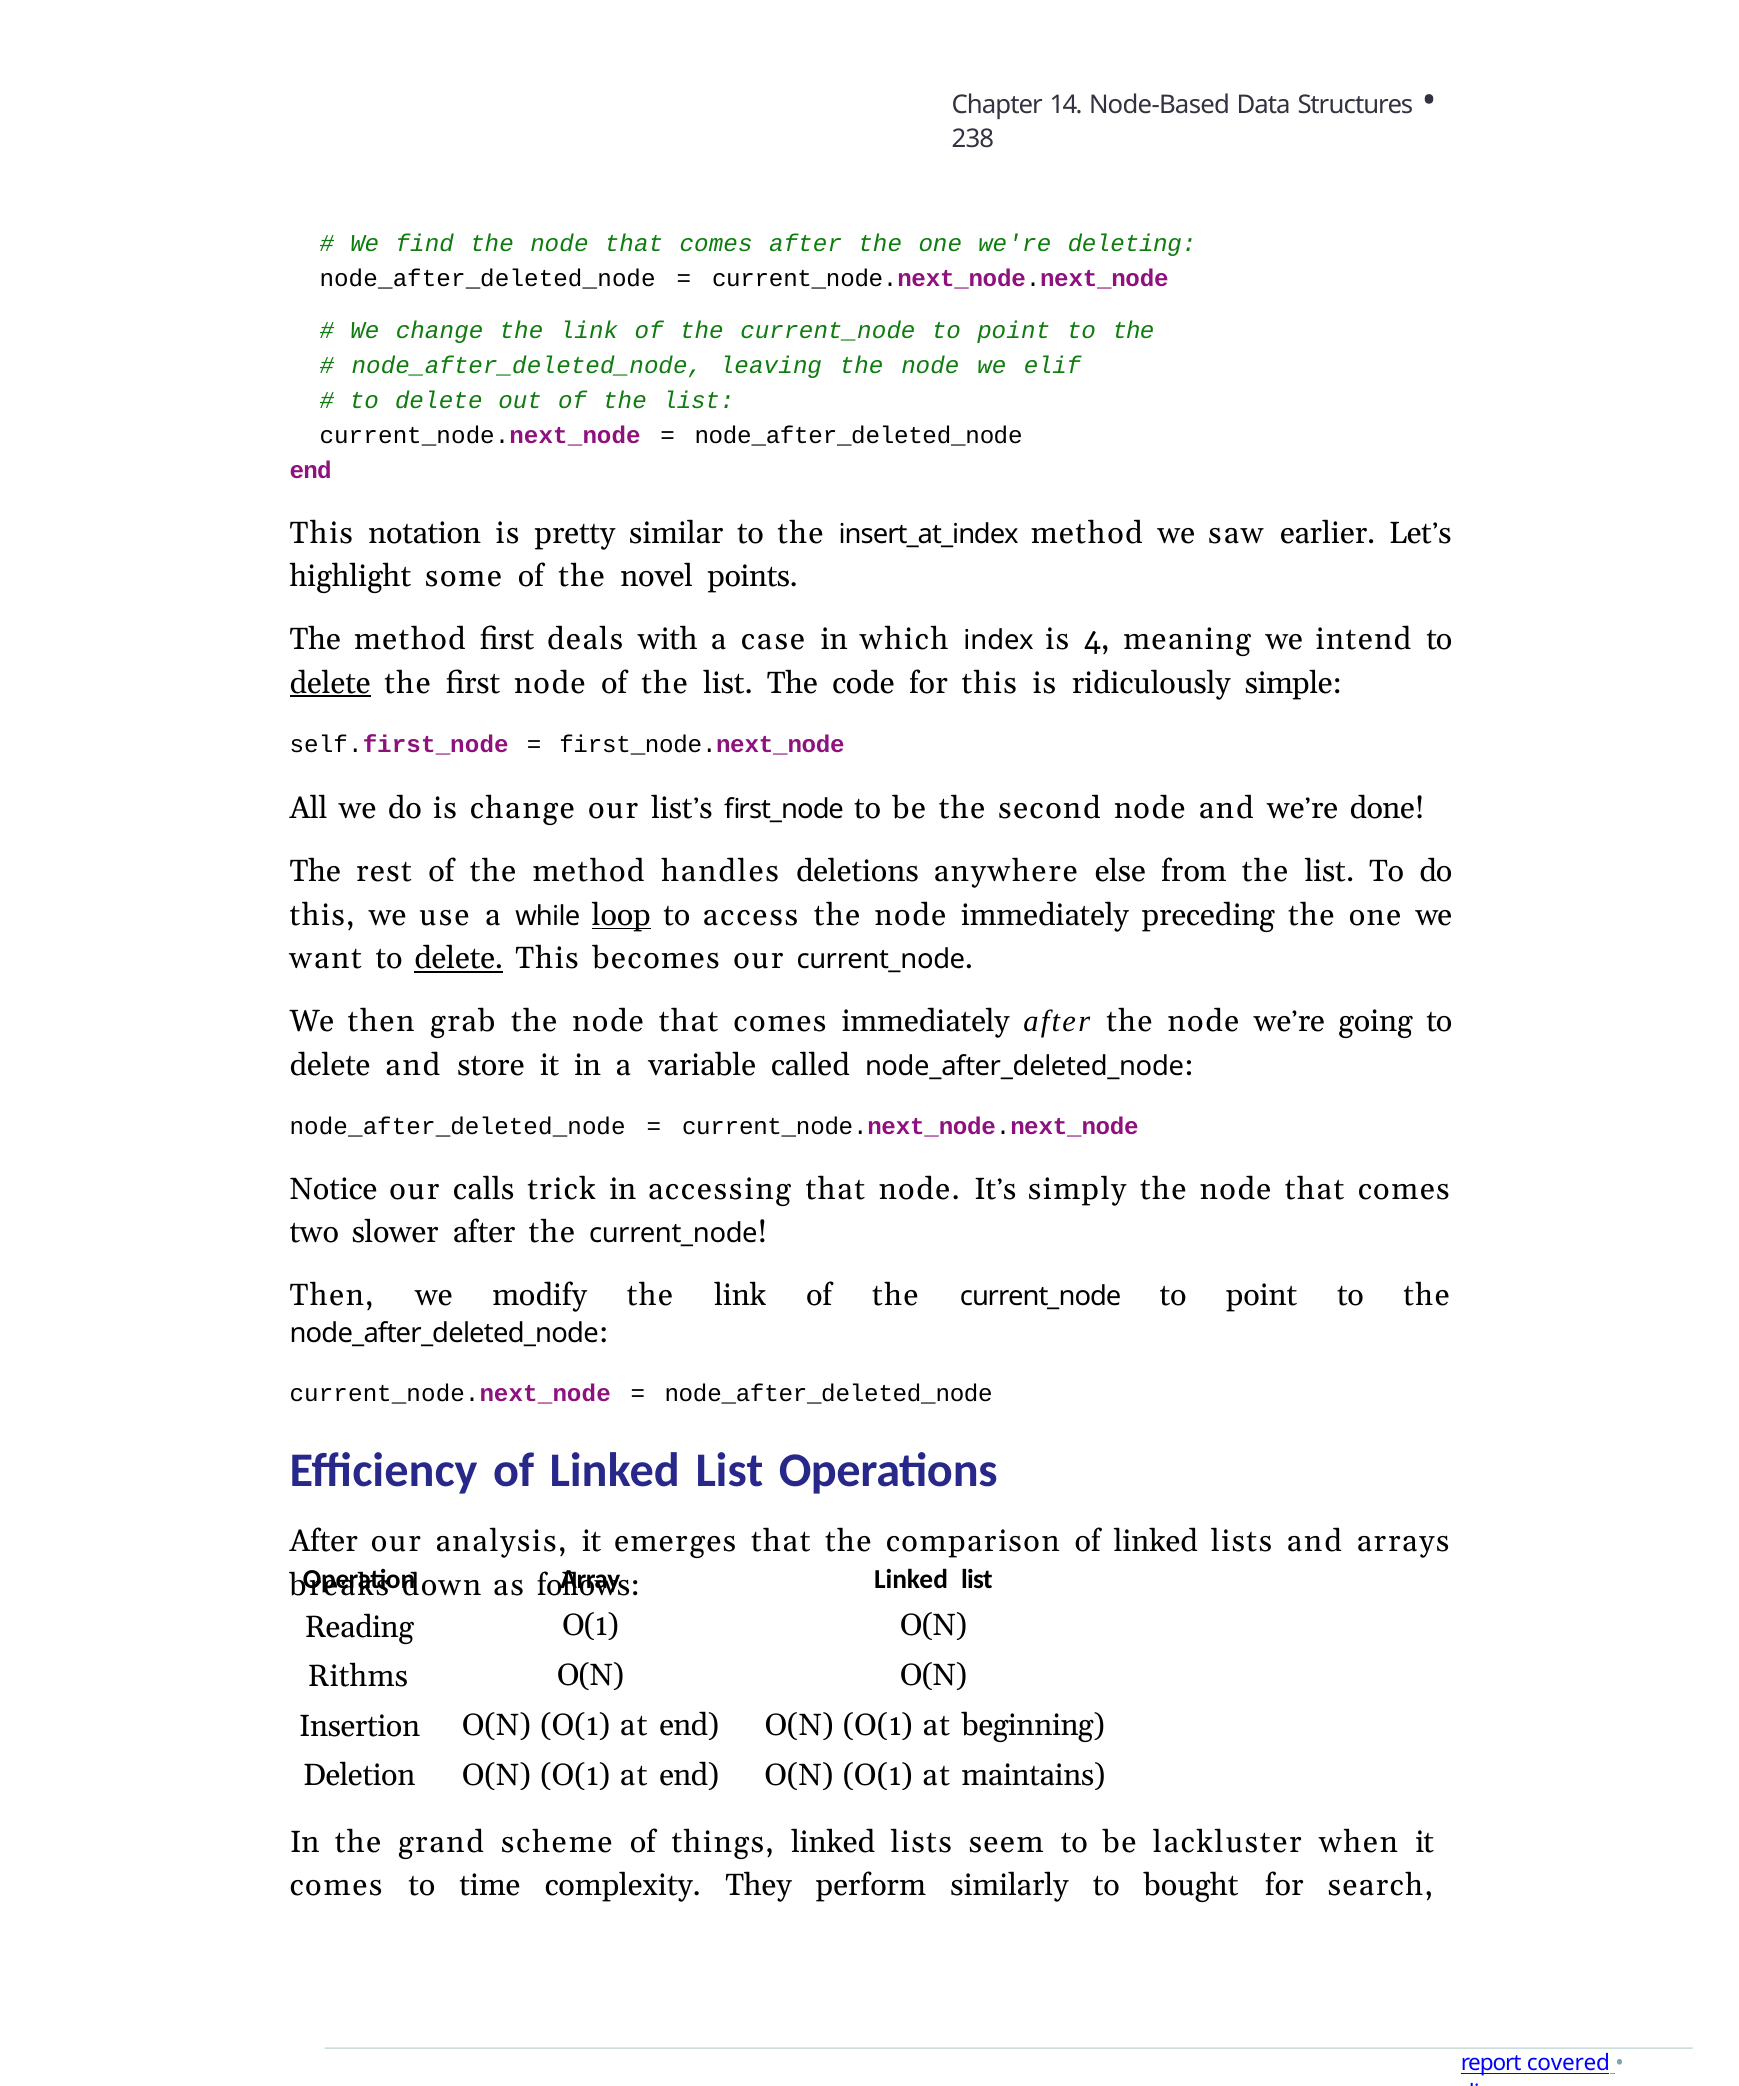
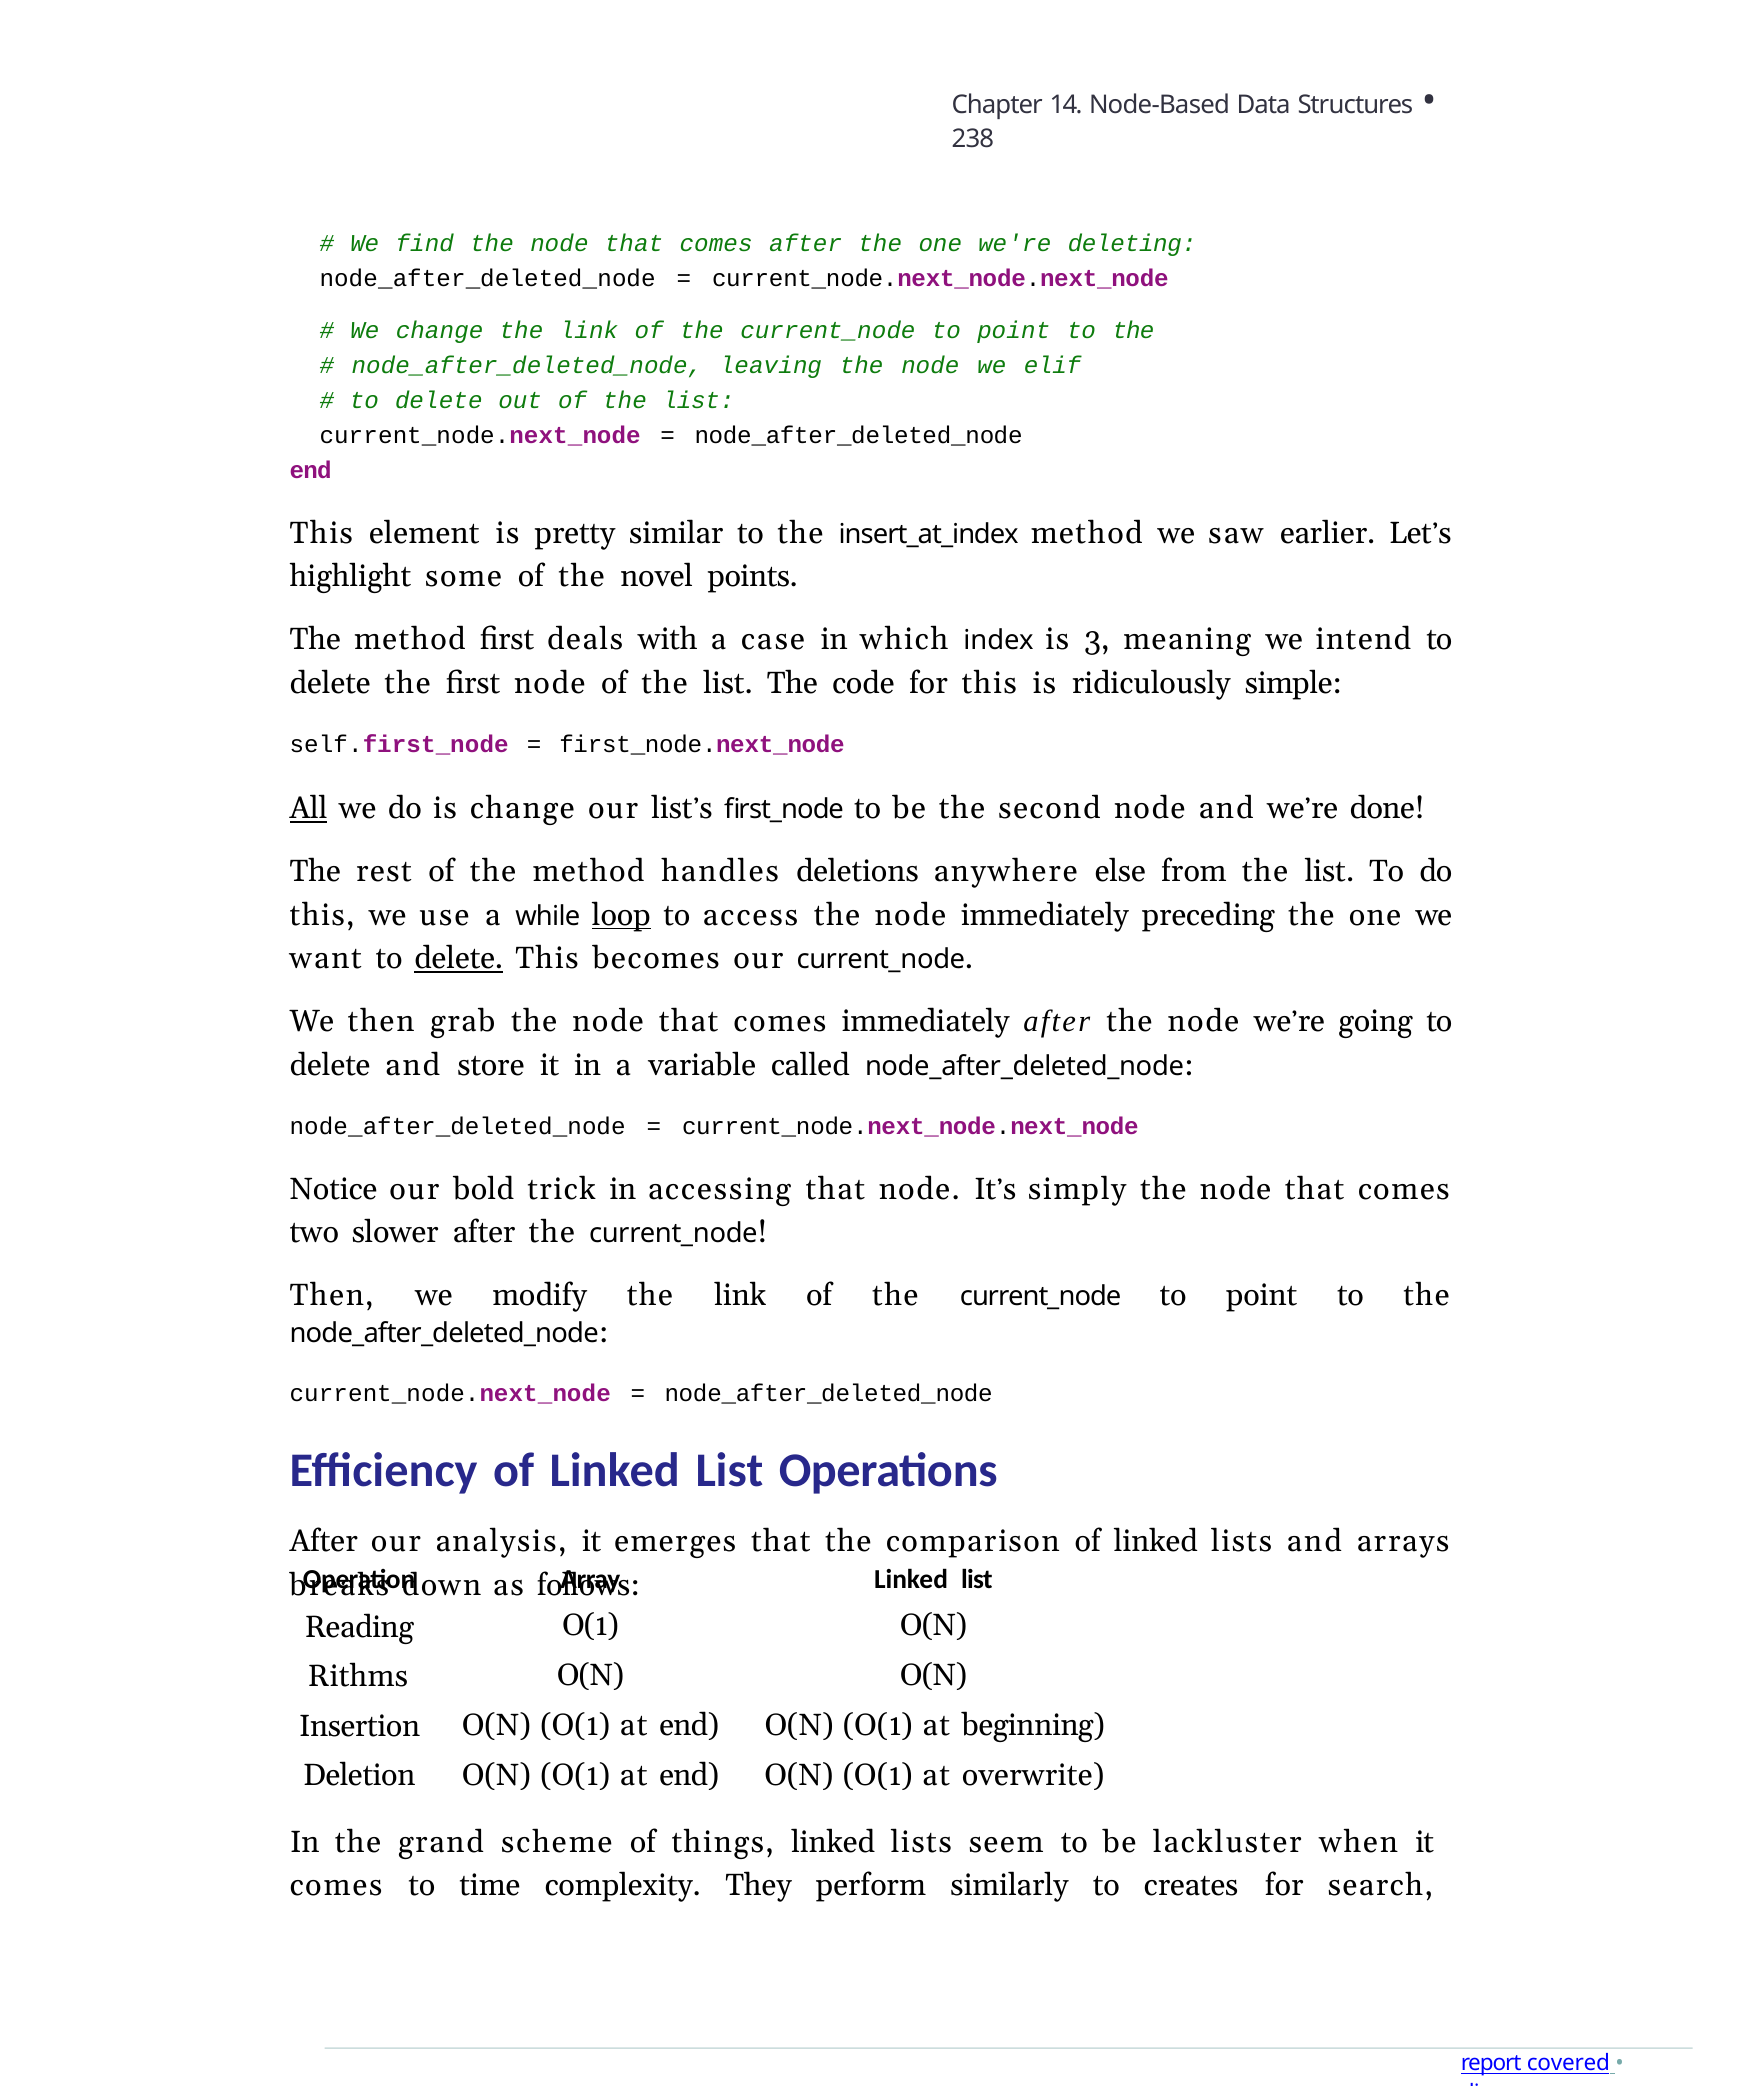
notation: notation -> element (424, 533)
4: 4 -> 3 (1097, 640)
delete underline: present -> none (330, 683)
All underline: none -> present (309, 809)
calls: calls -> bold (484, 1190)
maintains: maintains -> overwrite (1033, 1776)
bought: bought -> creates (1191, 1886)
